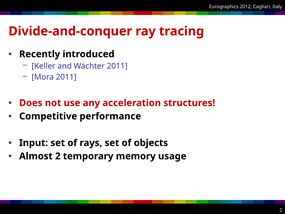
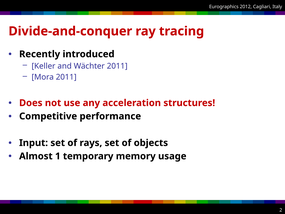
Almost 2: 2 -> 1 (58, 156)
